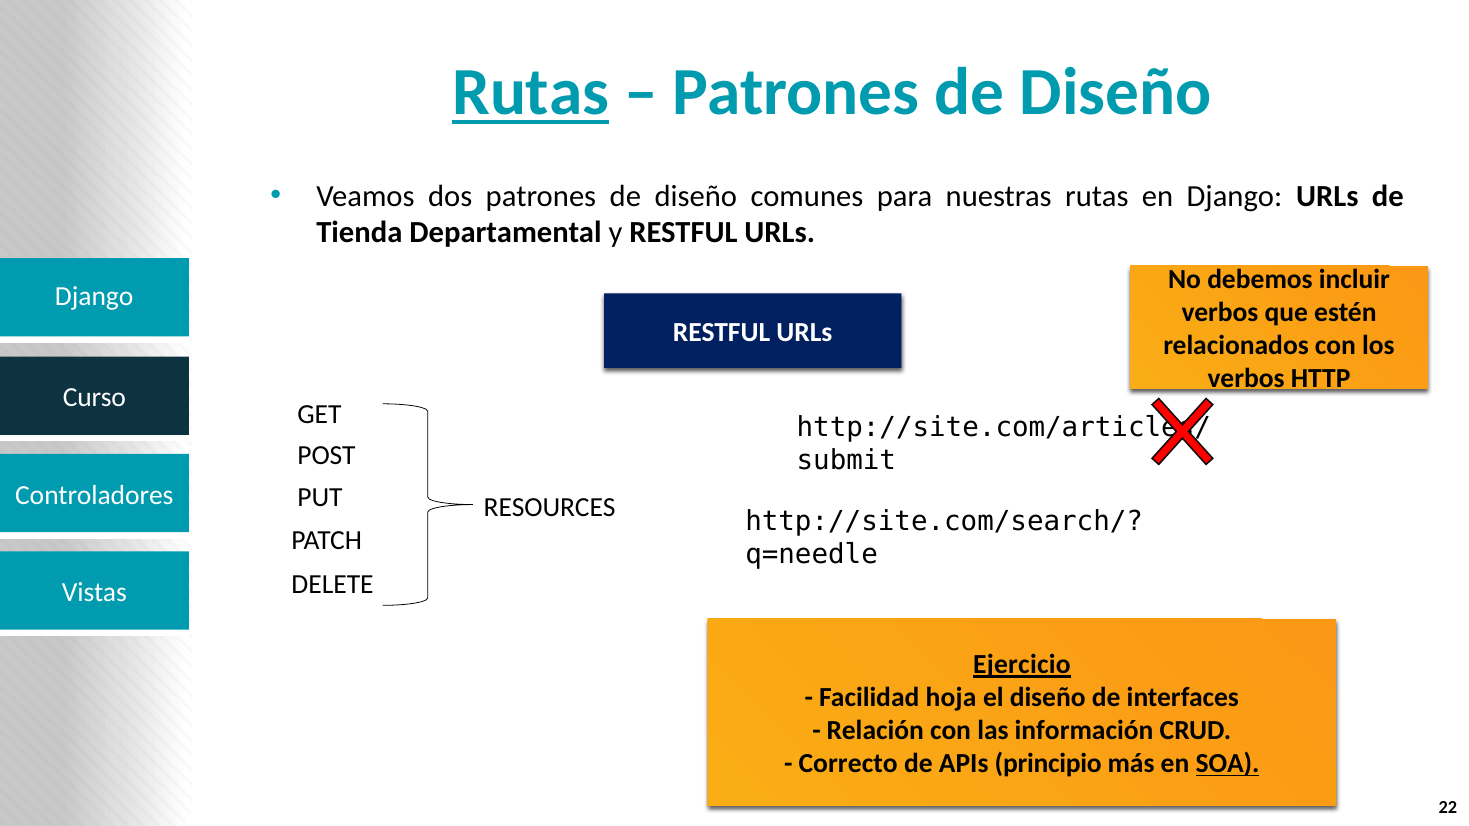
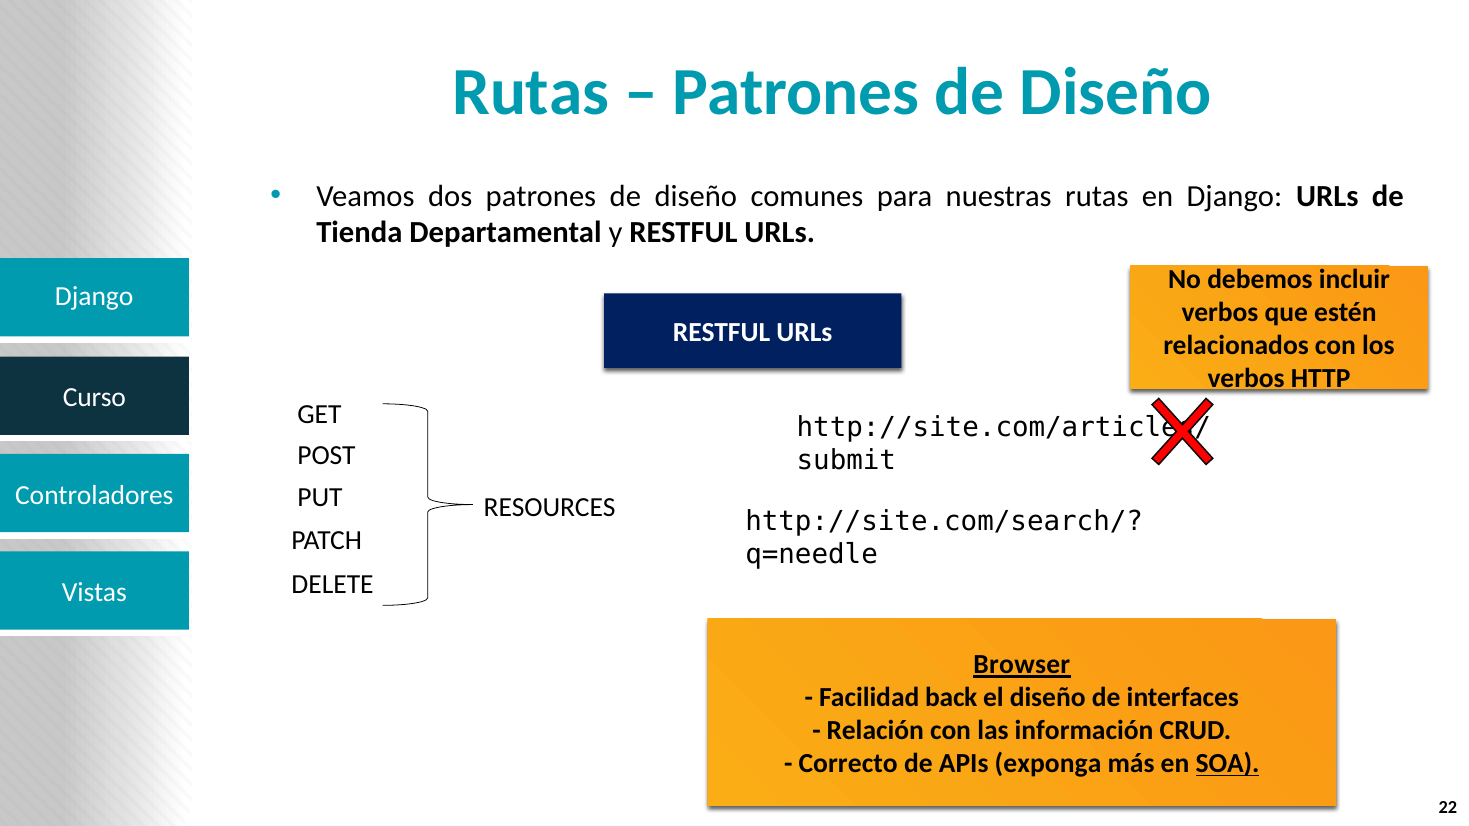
Rutas underline: present -> none (531, 93)
Ejercicio: Ejercicio -> Browser (1022, 665)
hoja: hoja -> back (951, 698)
principio: principio -> exponga (1048, 764)
